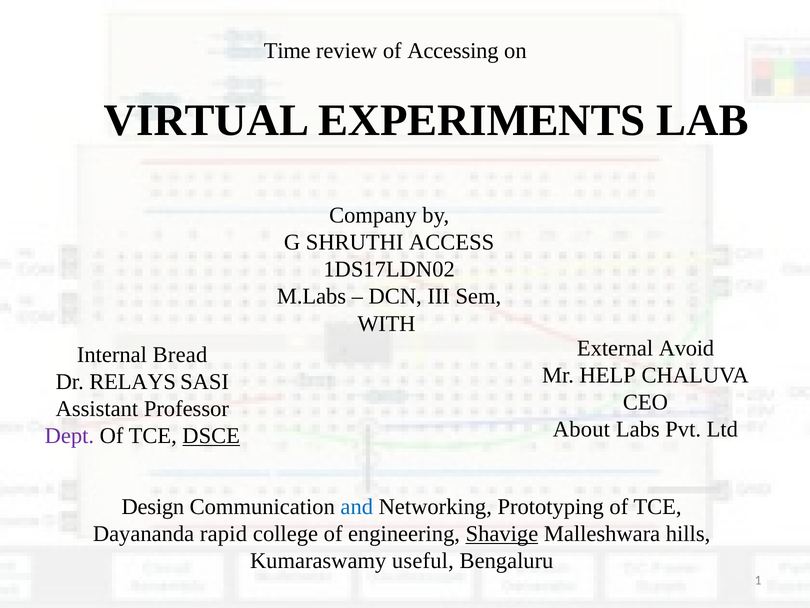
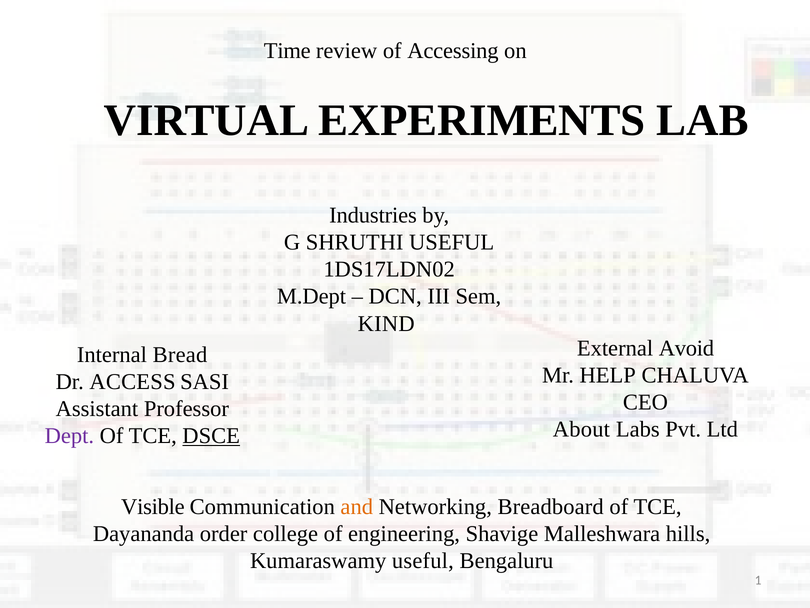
Company: Company -> Industries (373, 215)
SHRUTHI ACCESS: ACCESS -> USEFUL (452, 242)
M.Labs: M.Labs -> M.Dept (312, 296)
WITH: WITH -> KIND (386, 323)
RELAYS: RELAYS -> ACCESS (133, 381)
Design: Design -> Visible (153, 506)
and colour: blue -> orange (357, 506)
Prototyping: Prototyping -> Breadboard (551, 506)
rapid: rapid -> order (224, 533)
Shavige underline: present -> none (502, 533)
